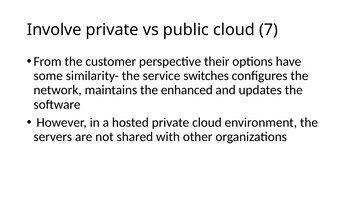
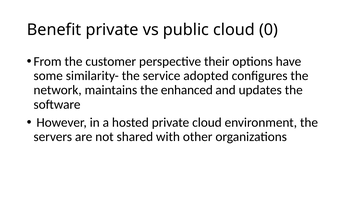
Involve: Involve -> Benefit (54, 30)
7: 7 -> 0 (269, 30)
switches: switches -> adopted (206, 76)
